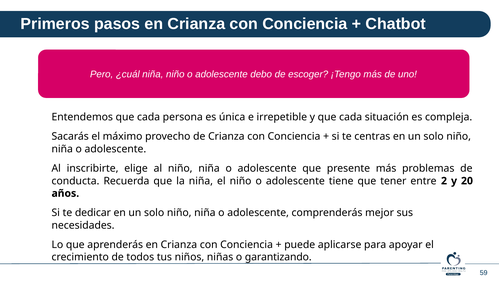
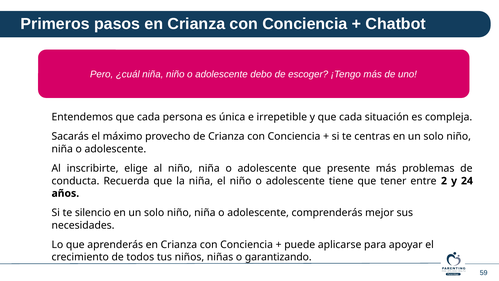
20: 20 -> 24 (467, 181)
dedicar: dedicar -> silencio (93, 213)
